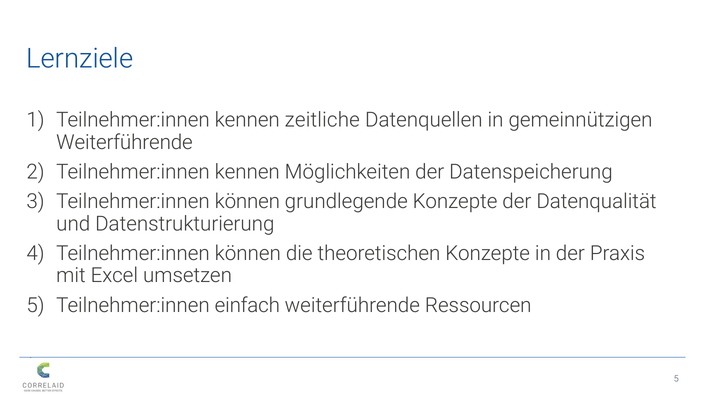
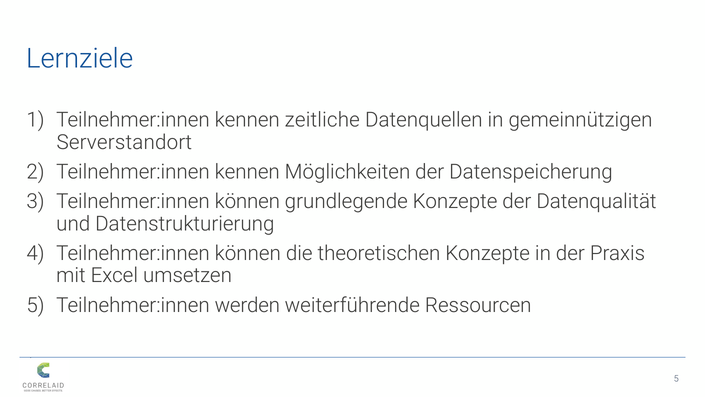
Weiterführende: Weiterführende -> Serverstandort (124, 142)
einfach: einfach -> werden (247, 305)
